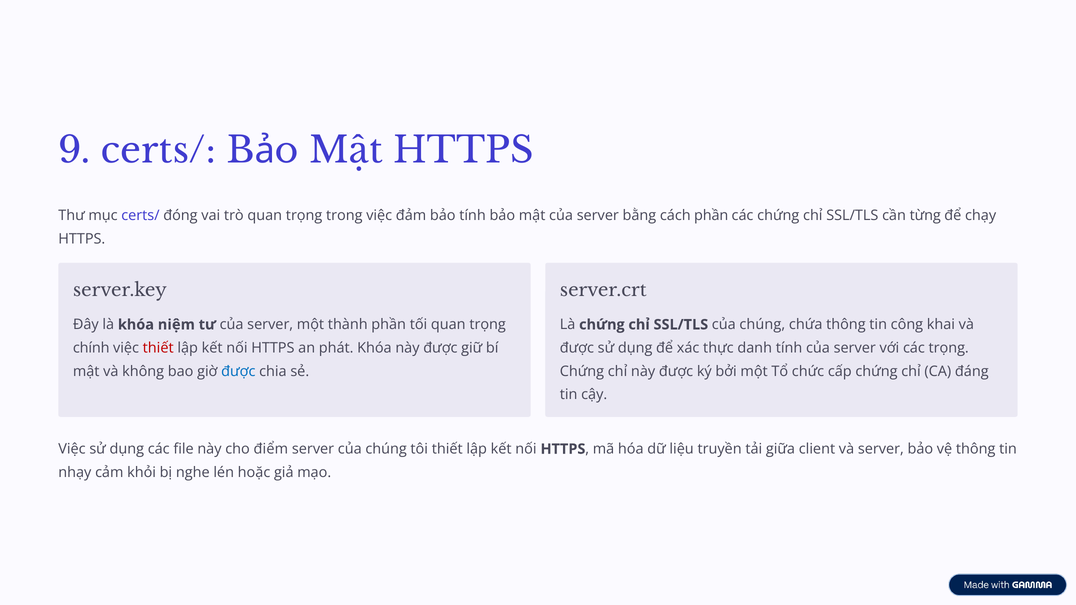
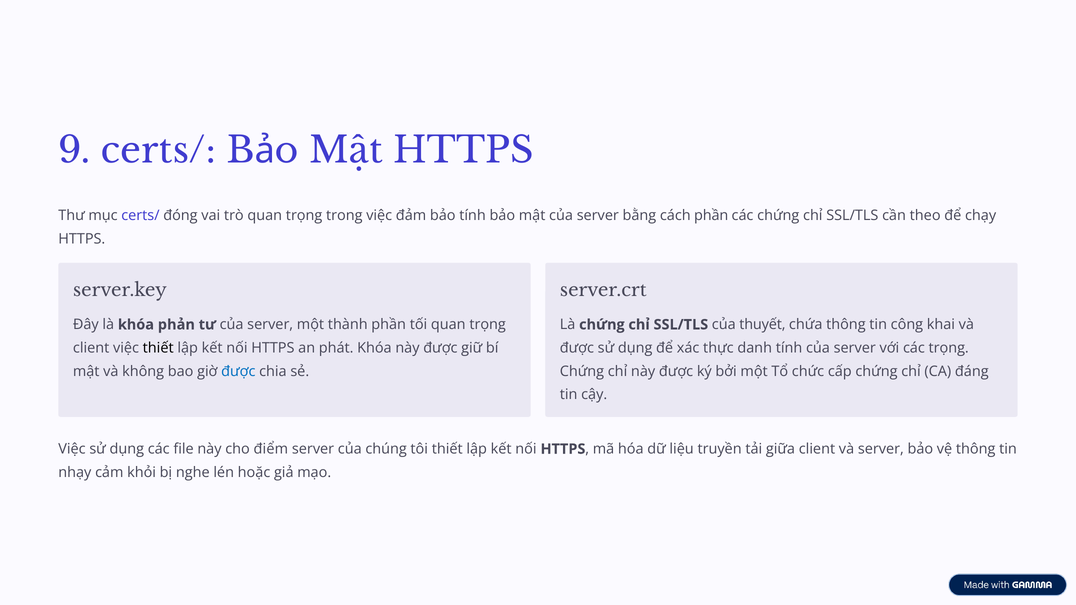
từng: từng -> theo (925, 215)
niệm: niệm -> phản (176, 325)
SSL/TLS của chúng: chúng -> thuyết (762, 325)
chính: chính -> client (91, 348)
thiết colour: red -> black (158, 348)
